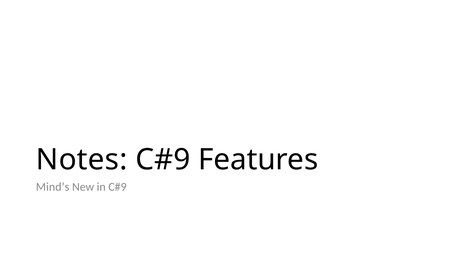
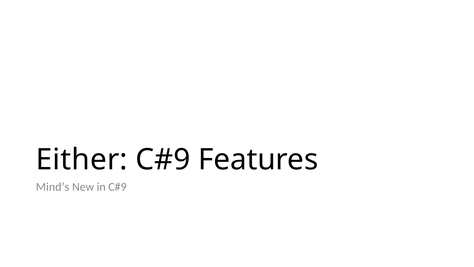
Notes: Notes -> Either (82, 159)
